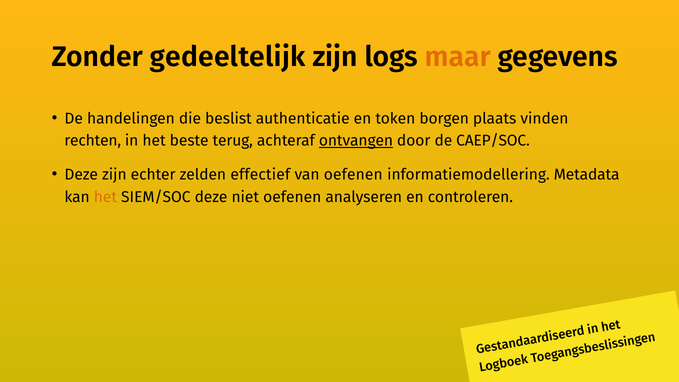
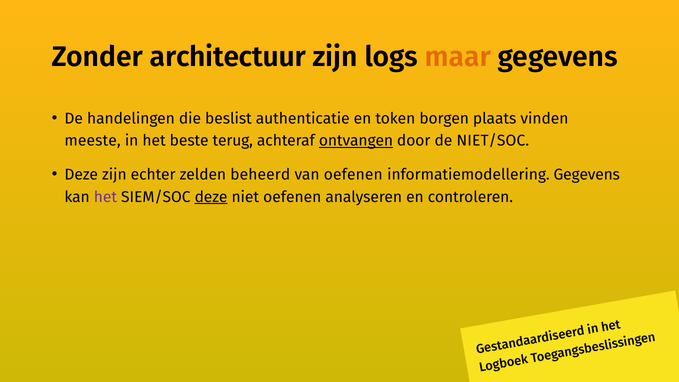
gedeeltelijk: gedeeltelijk -> architectuur (228, 57)
rechten: rechten -> meeste (93, 141)
CAEP/SOC: CAEP/SOC -> NIET/SOC (493, 141)
effectief: effectief -> beheerd (260, 174)
informatiemodellering Metadata: Metadata -> Gegevens (587, 174)
het colour: orange -> purple (105, 197)
deze underline: none -> present (211, 197)
